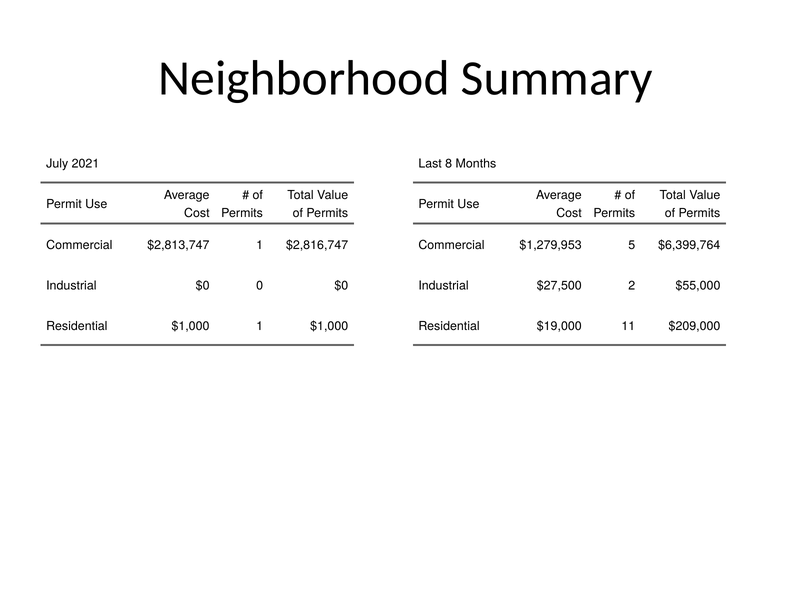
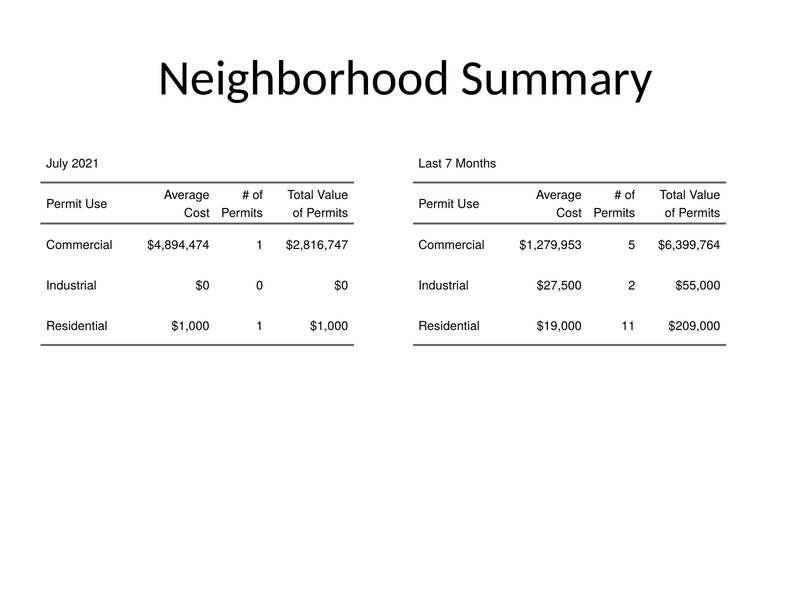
8: 8 -> 7 (449, 164)
$2,813,747: $2,813,747 -> $4,894,474 (178, 245)
